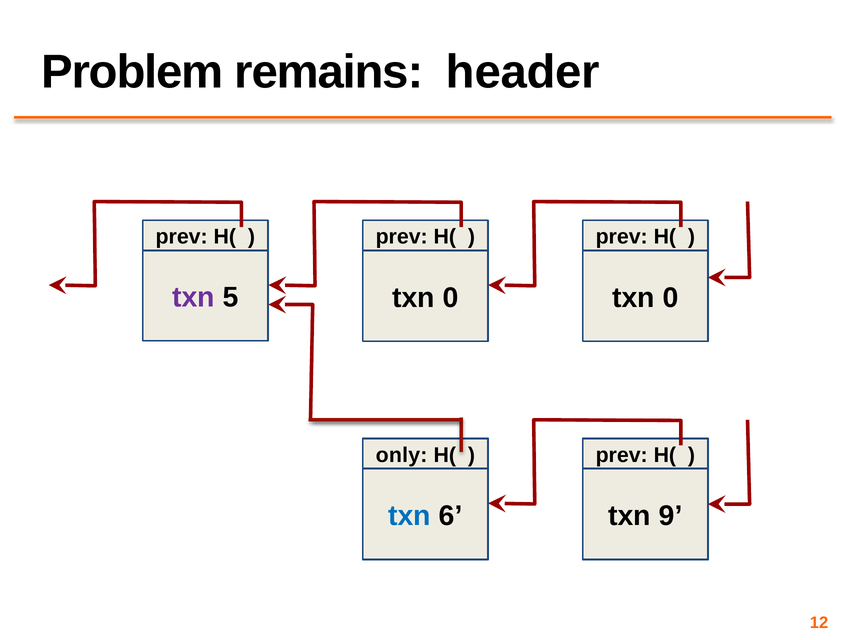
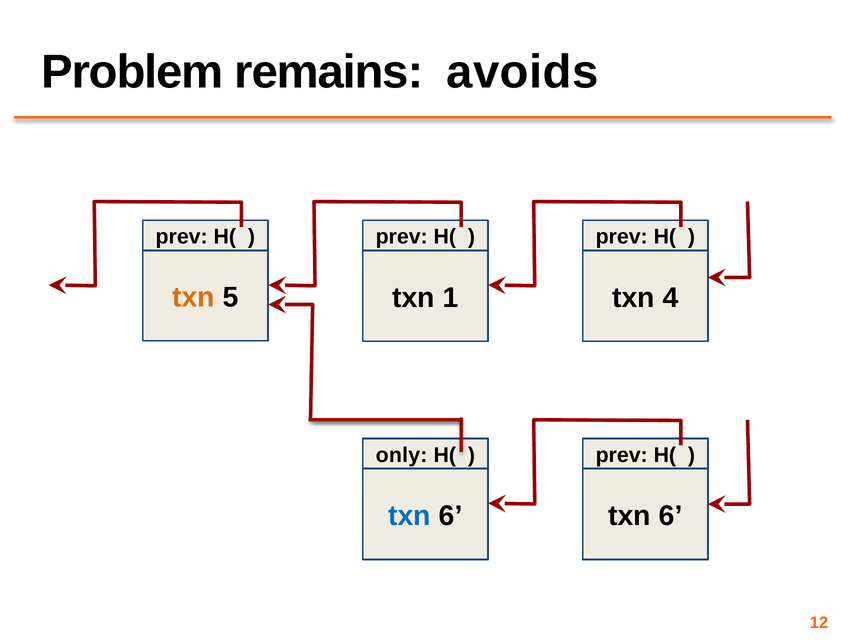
header: header -> avoids (522, 72)
txn colour: purple -> orange (194, 297)
0: 0 -> 1 (451, 298)
0: 0 -> 4 (671, 298)
9: 9 -> 6 (671, 516)
